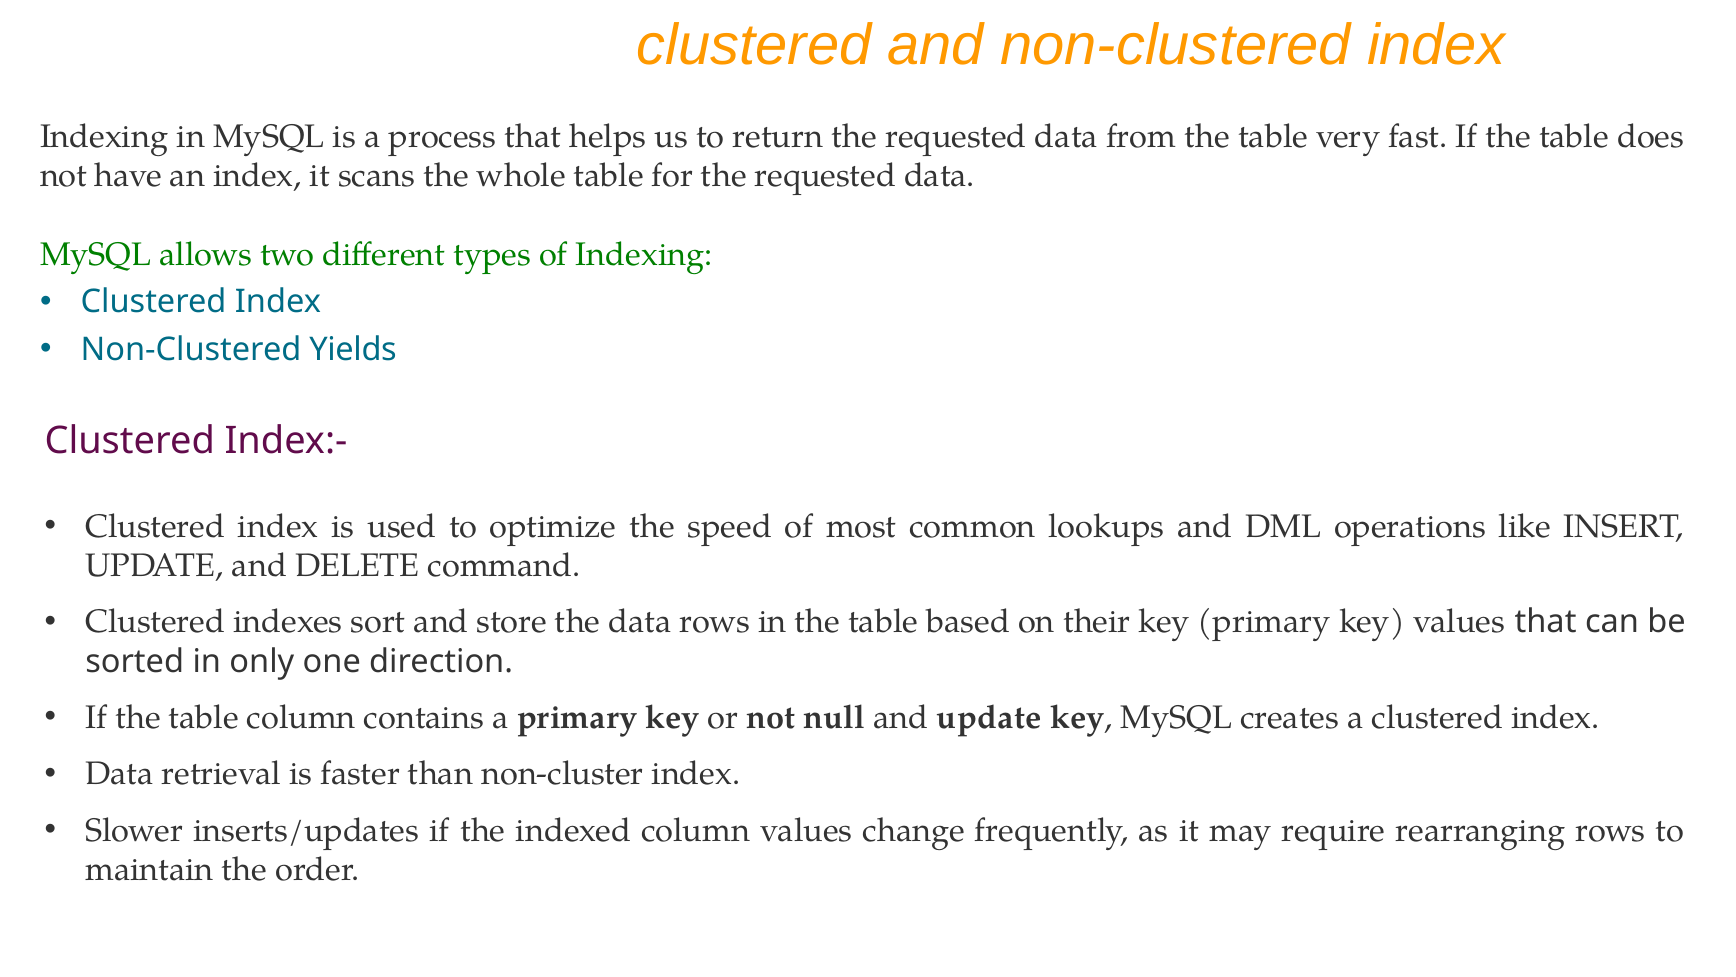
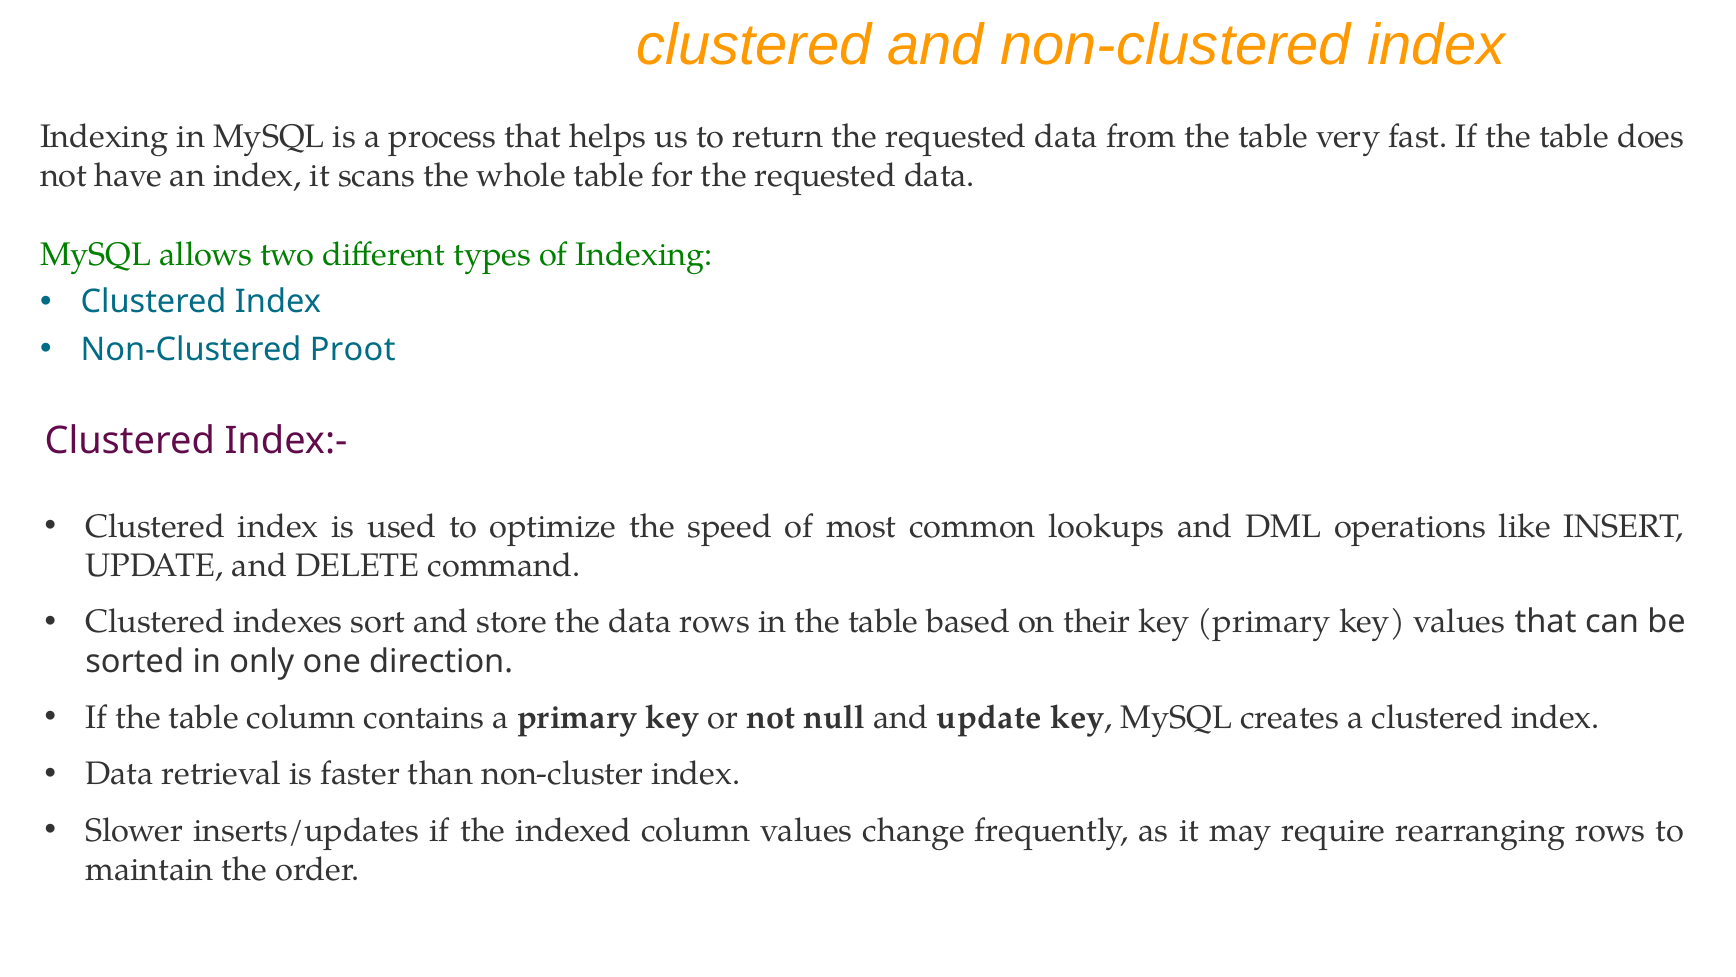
Yields: Yields -> Proot (353, 350)
